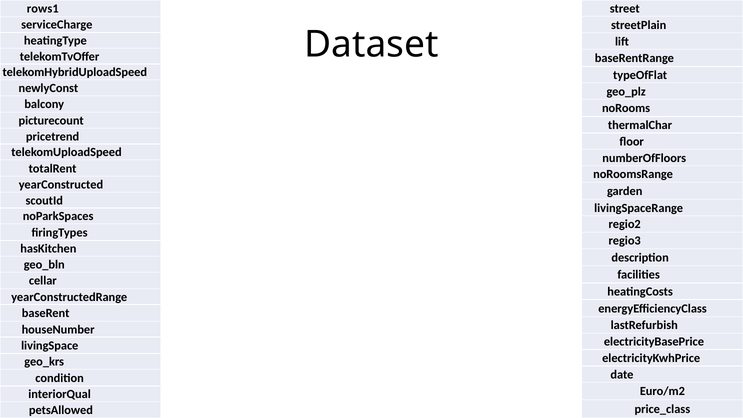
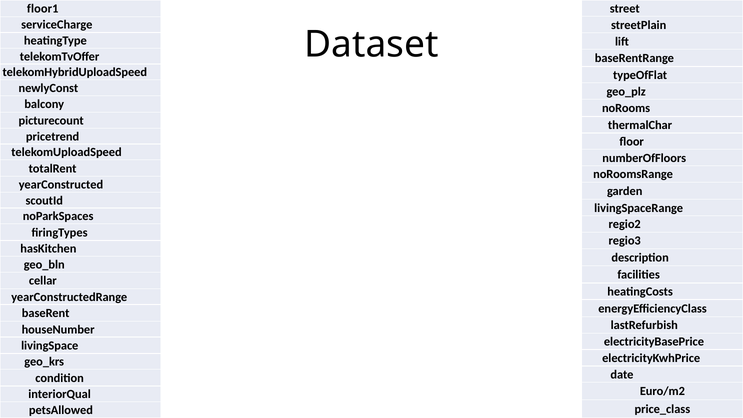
rows1: rows1 -> floor1 (43, 9)
